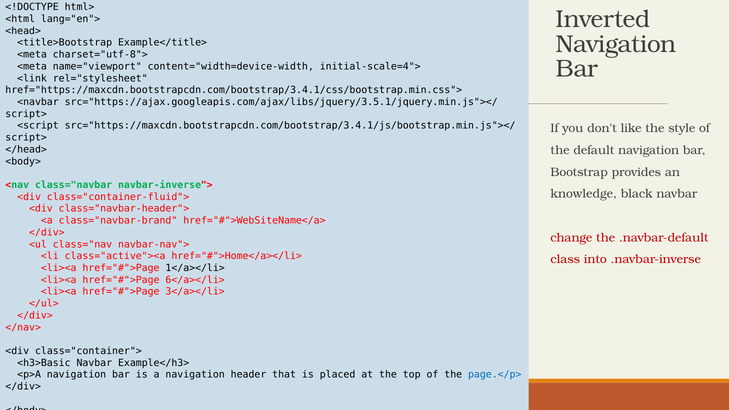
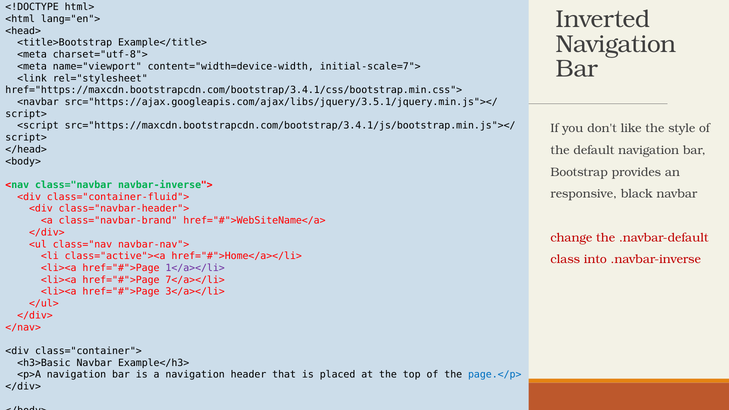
initial-scale=4">: initial-scale=4"> -> initial-scale=7"> (370, 66)
knowledge: knowledge -> responsive (584, 194)
1</a></li> colour: black -> purple (195, 268)
6</a></li>: 6</a></li> -> 7</a></li> (195, 280)
